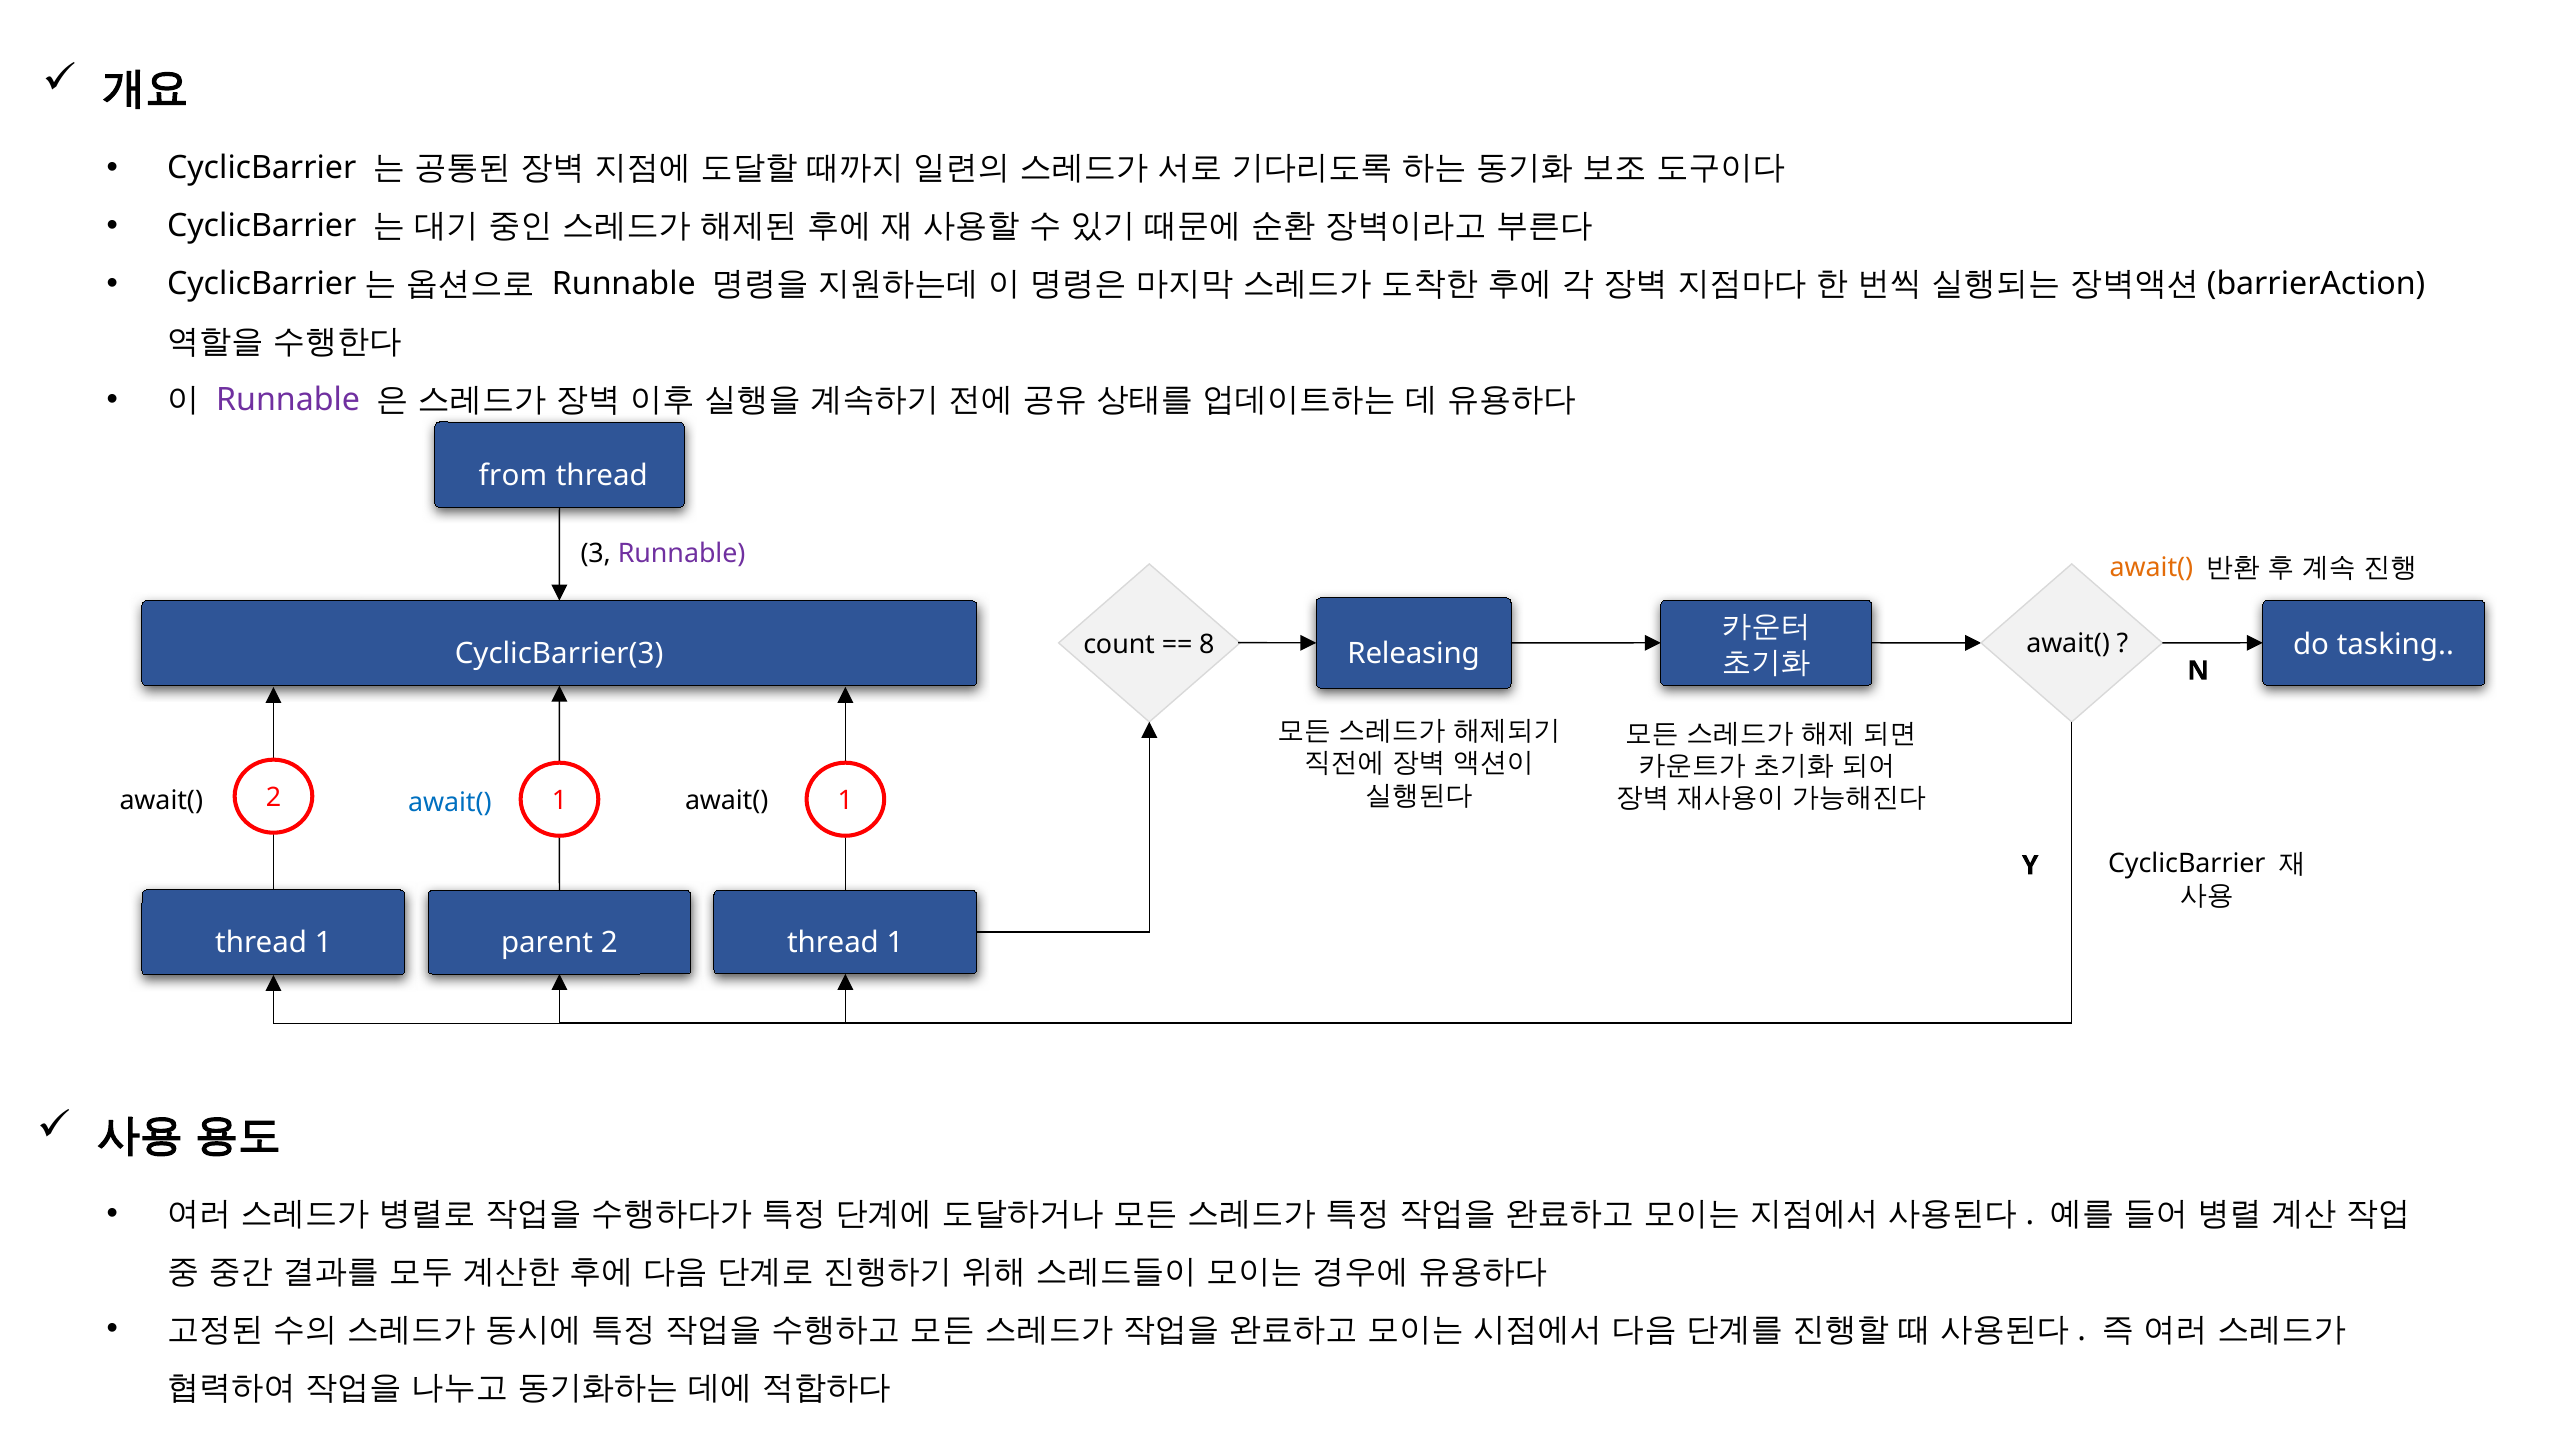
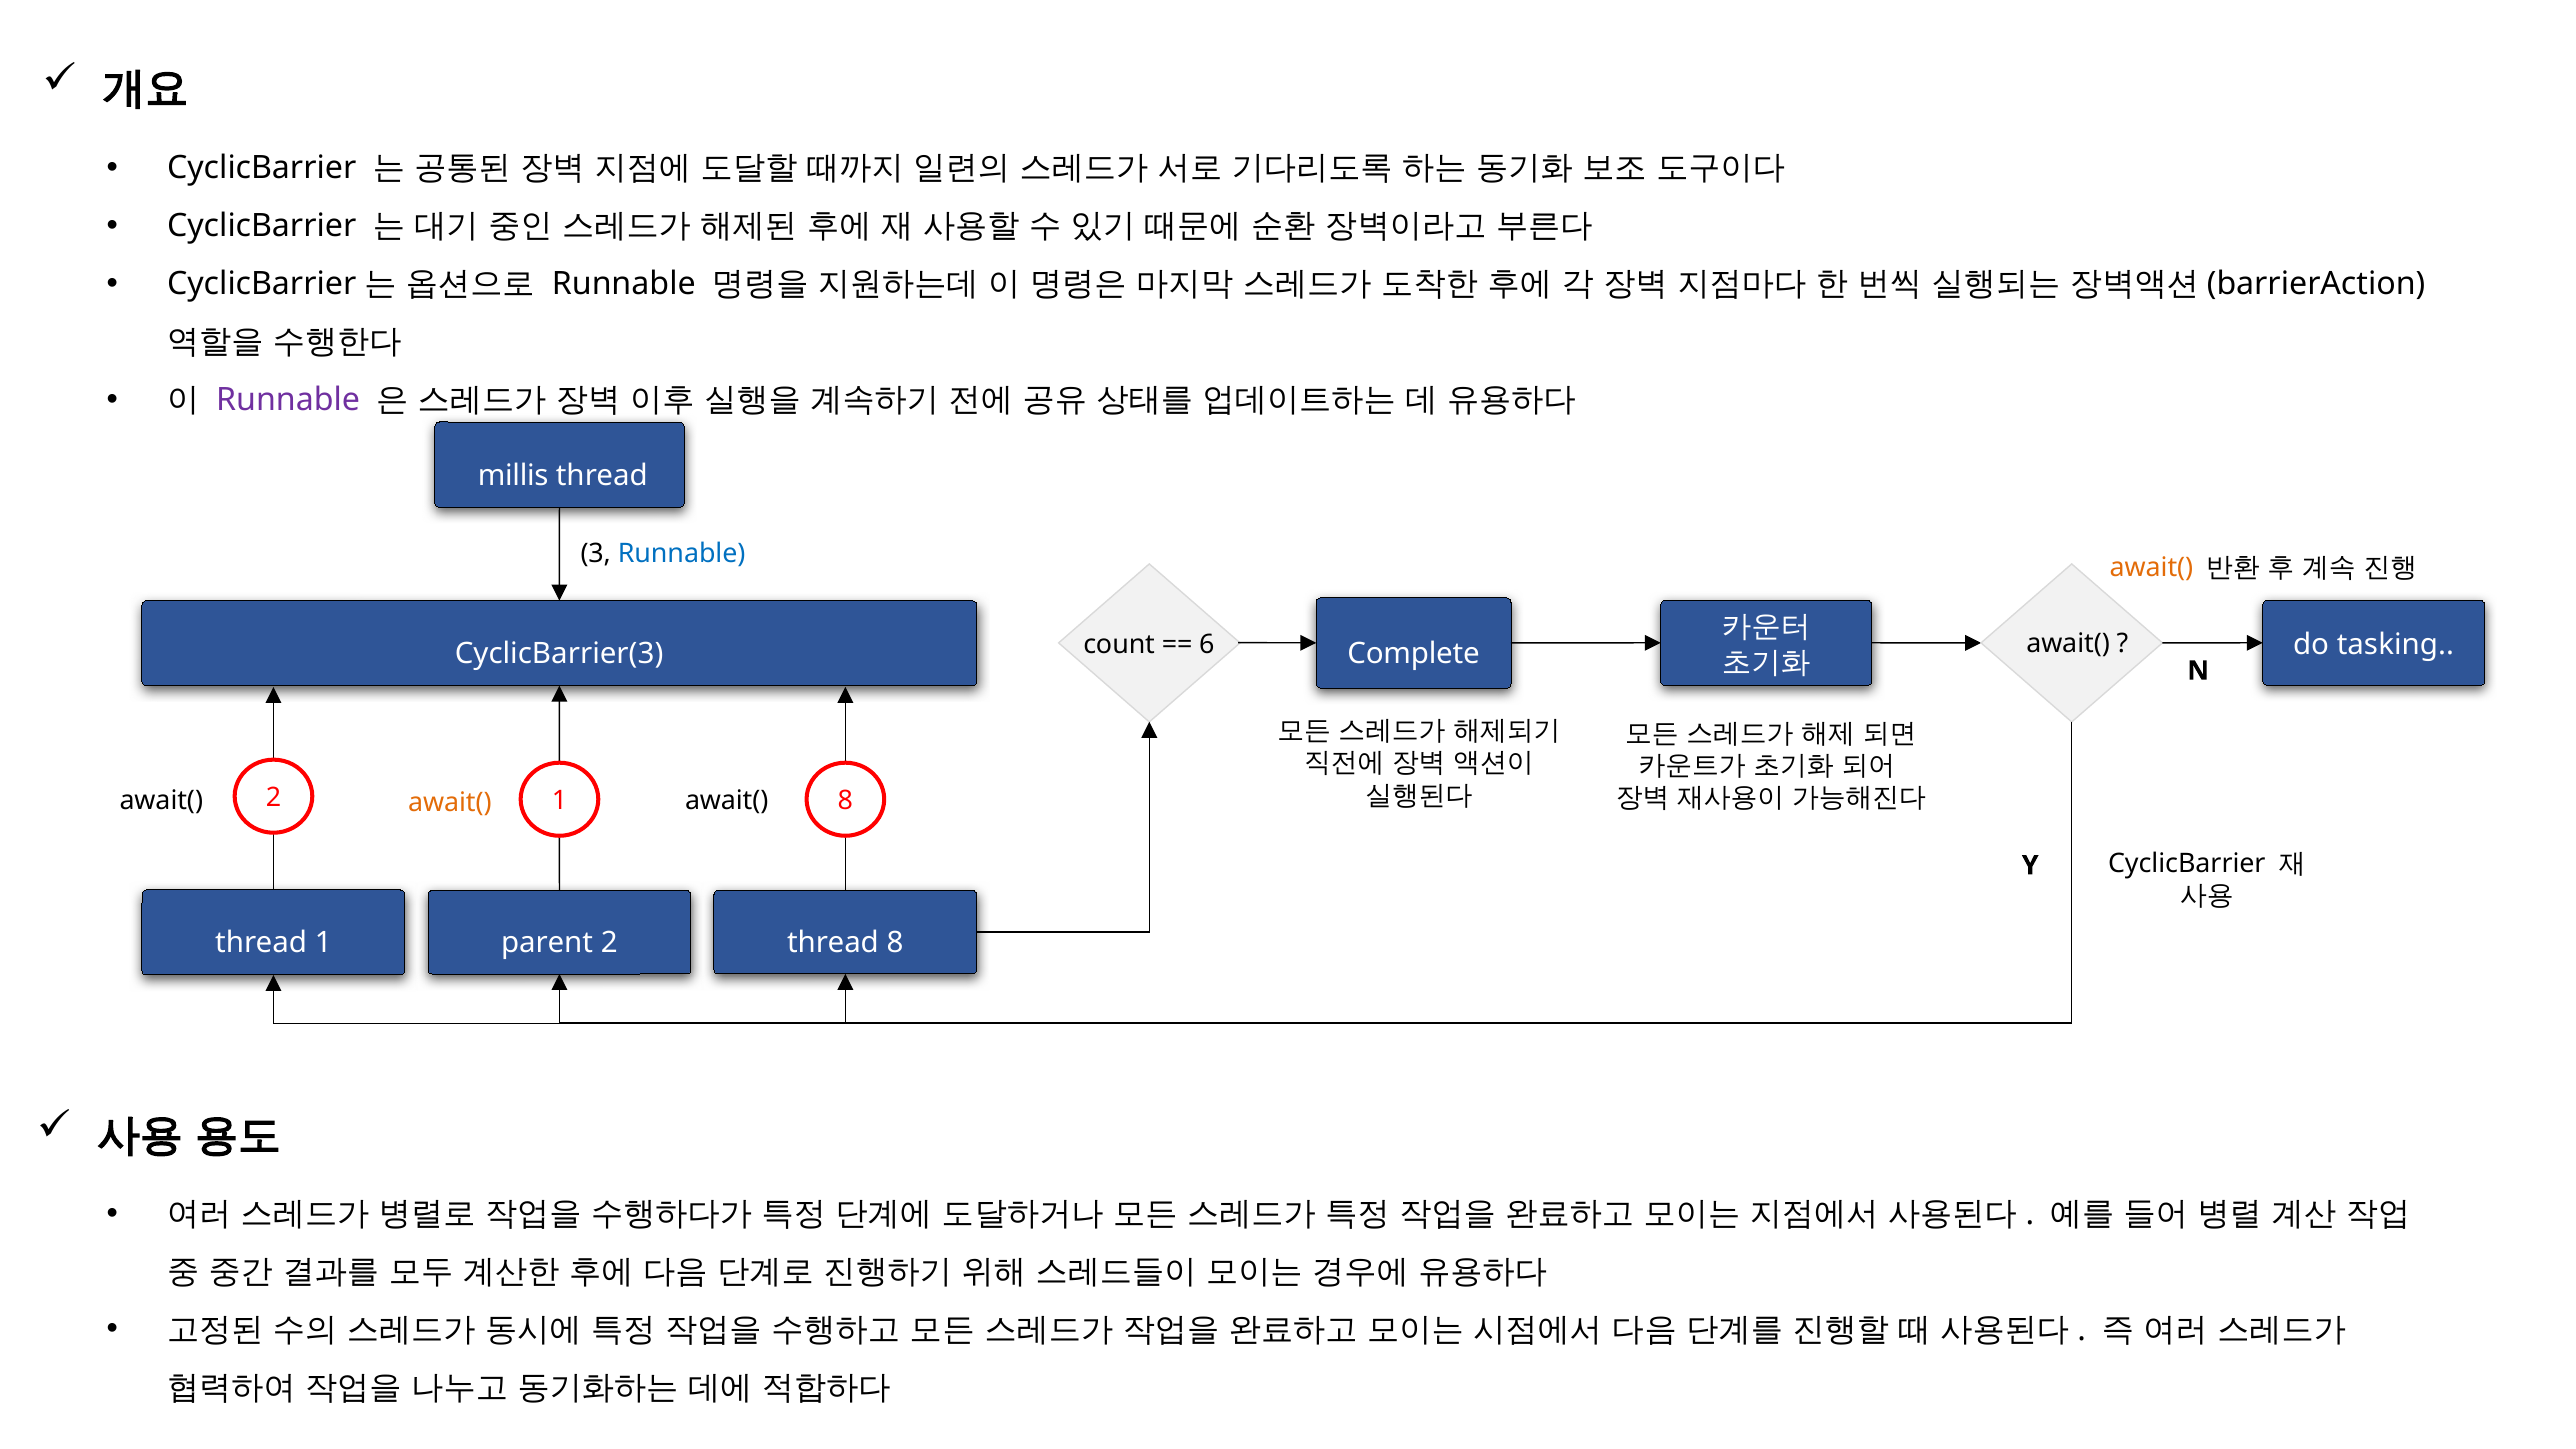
from: from -> millis (513, 475)
Runnable colour: purple -> blue (682, 554)
8: 8 -> 6 (1207, 644)
Releasing: Releasing -> Complete (1414, 654)
1 1: 1 -> 8 (845, 801)
await( colour: blue -> orange (450, 802)
2 thread 1: 1 -> 8 (895, 943)
